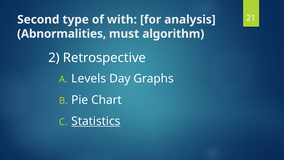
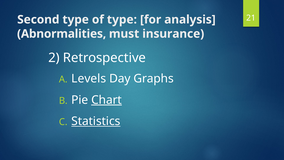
of with: with -> type (122, 20)
algorithm: algorithm -> insurance (173, 34)
Chart underline: none -> present (107, 100)
